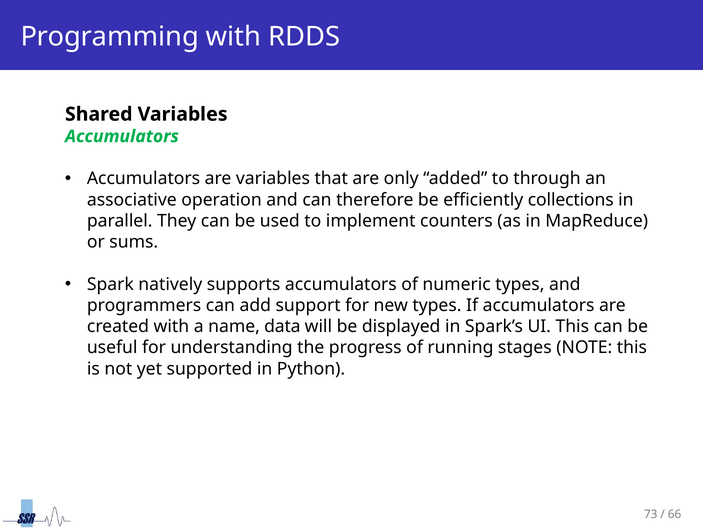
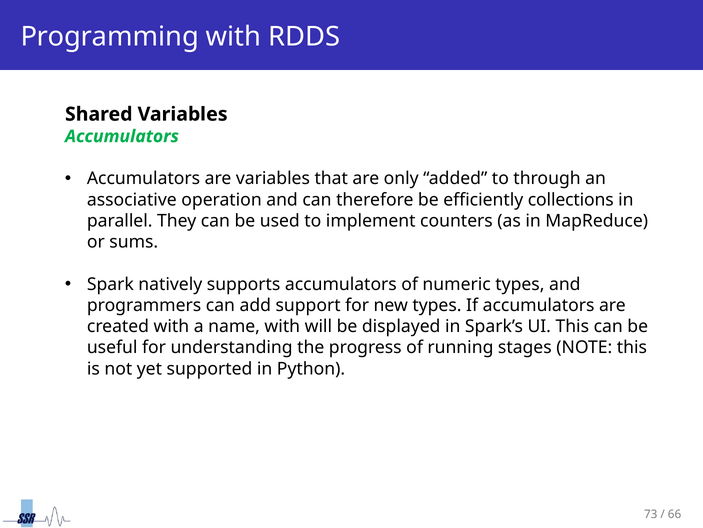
name data: data -> with (282, 326)
